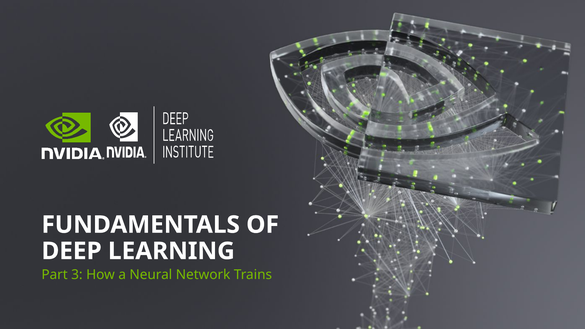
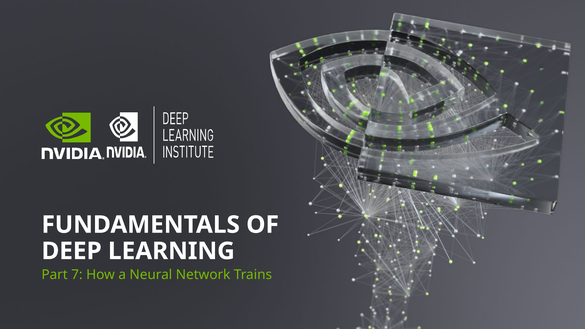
3: 3 -> 7 (77, 275)
